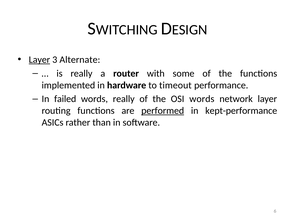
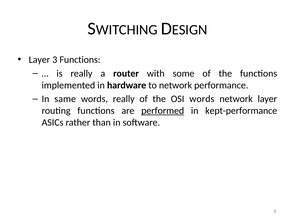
Layer underline: present -> none (39, 60)
3 Alternate: Alternate -> Functions (80, 60)
to timeout: timeout -> network (176, 85)
failed: failed -> same (65, 99)
